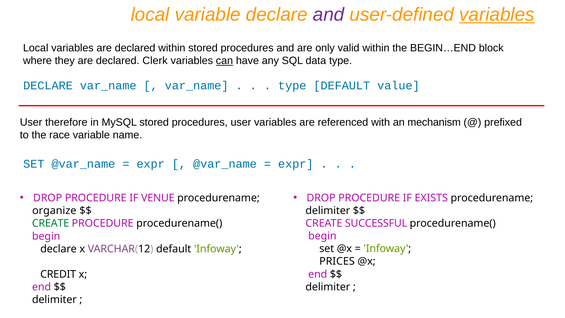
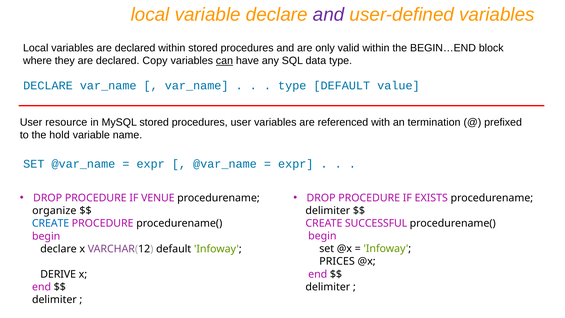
variables underline: present -> none (497, 15)
Clerk: Clerk -> Copy (155, 61)
therefore: therefore -> resource (66, 122)
mechanism: mechanism -> termination (434, 122)
race: race -> hold (60, 135)
CREATE colour: green -> blue (51, 223)
CREDIT: CREDIT -> DERIVE (58, 274)
